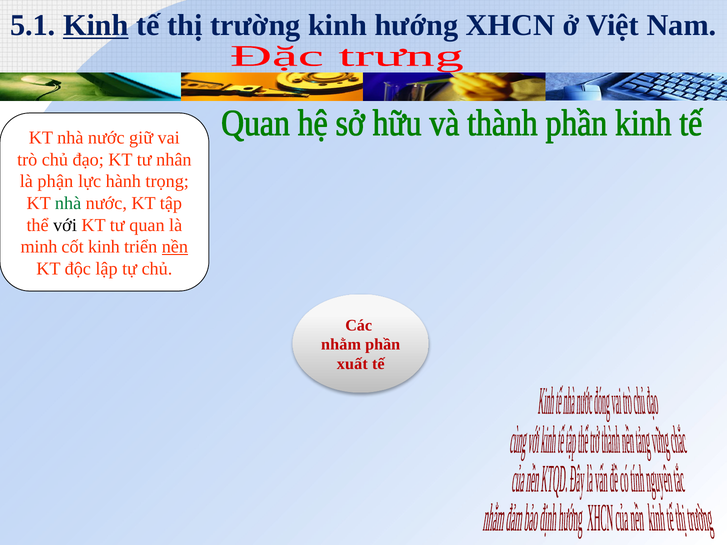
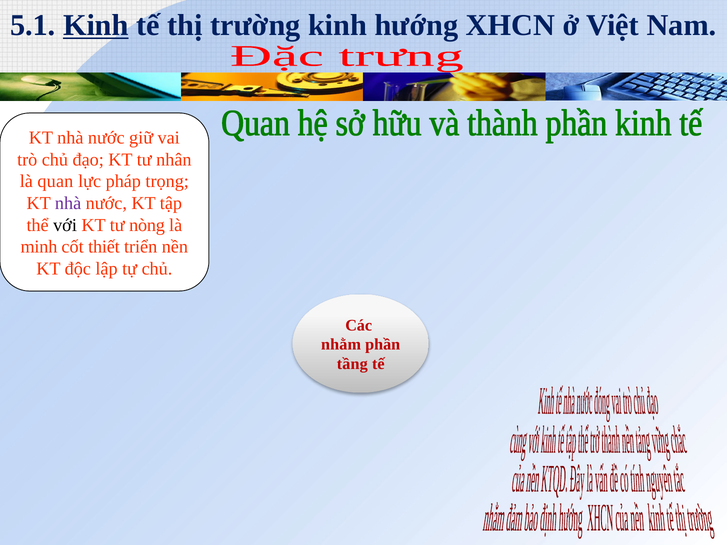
phận: phận -> quan (55, 182)
hành: hành -> pháp (123, 182)
nhà colour: green -> purple (68, 203)
quan: quan -> nòng (147, 225)
cốt kinh: kinh -> thiết (104, 247)
nền underline: present -> none (175, 247)
xuất: xuất -> tầng (352, 364)
